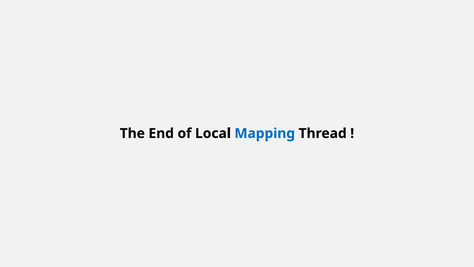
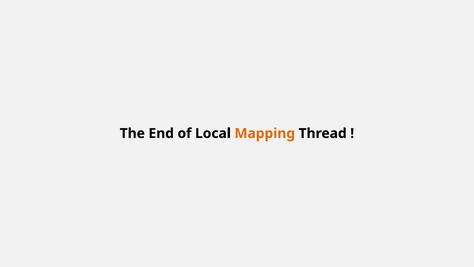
Mapping colour: blue -> orange (265, 133)
